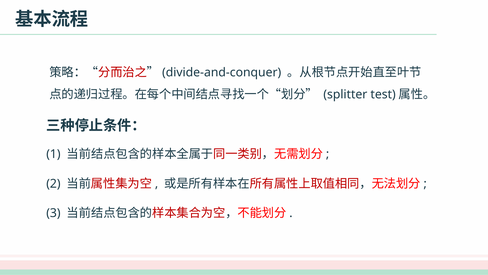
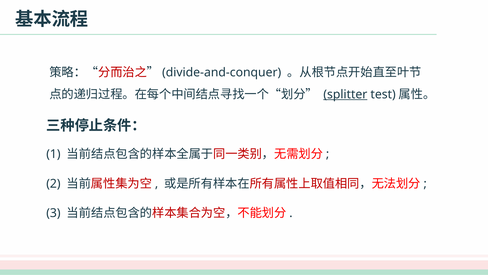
splitter underline: none -> present (345, 94)
